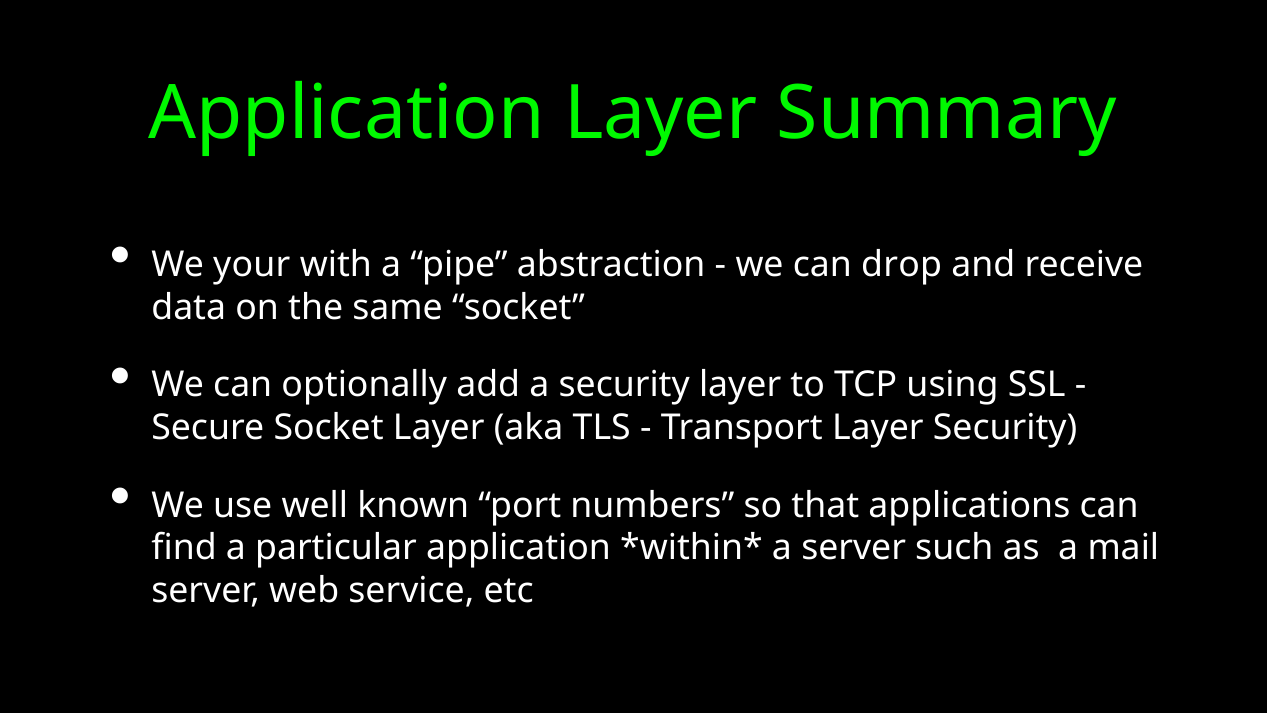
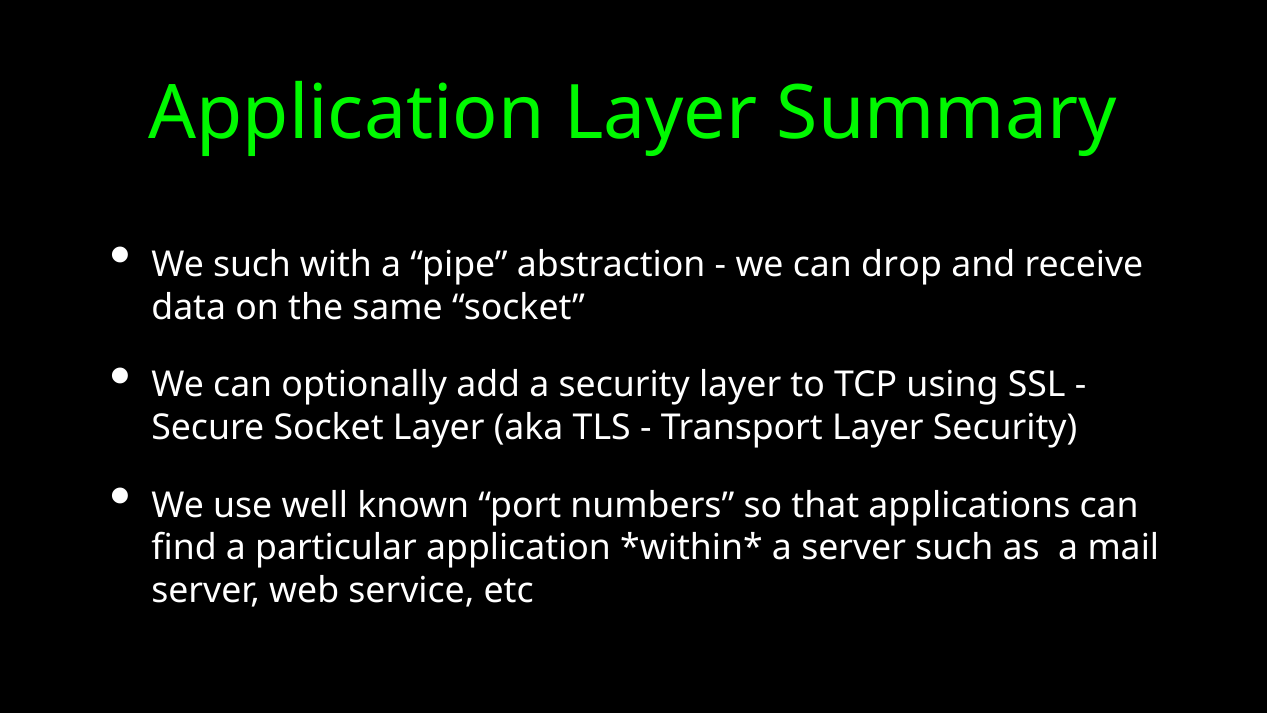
We your: your -> such (252, 265)
